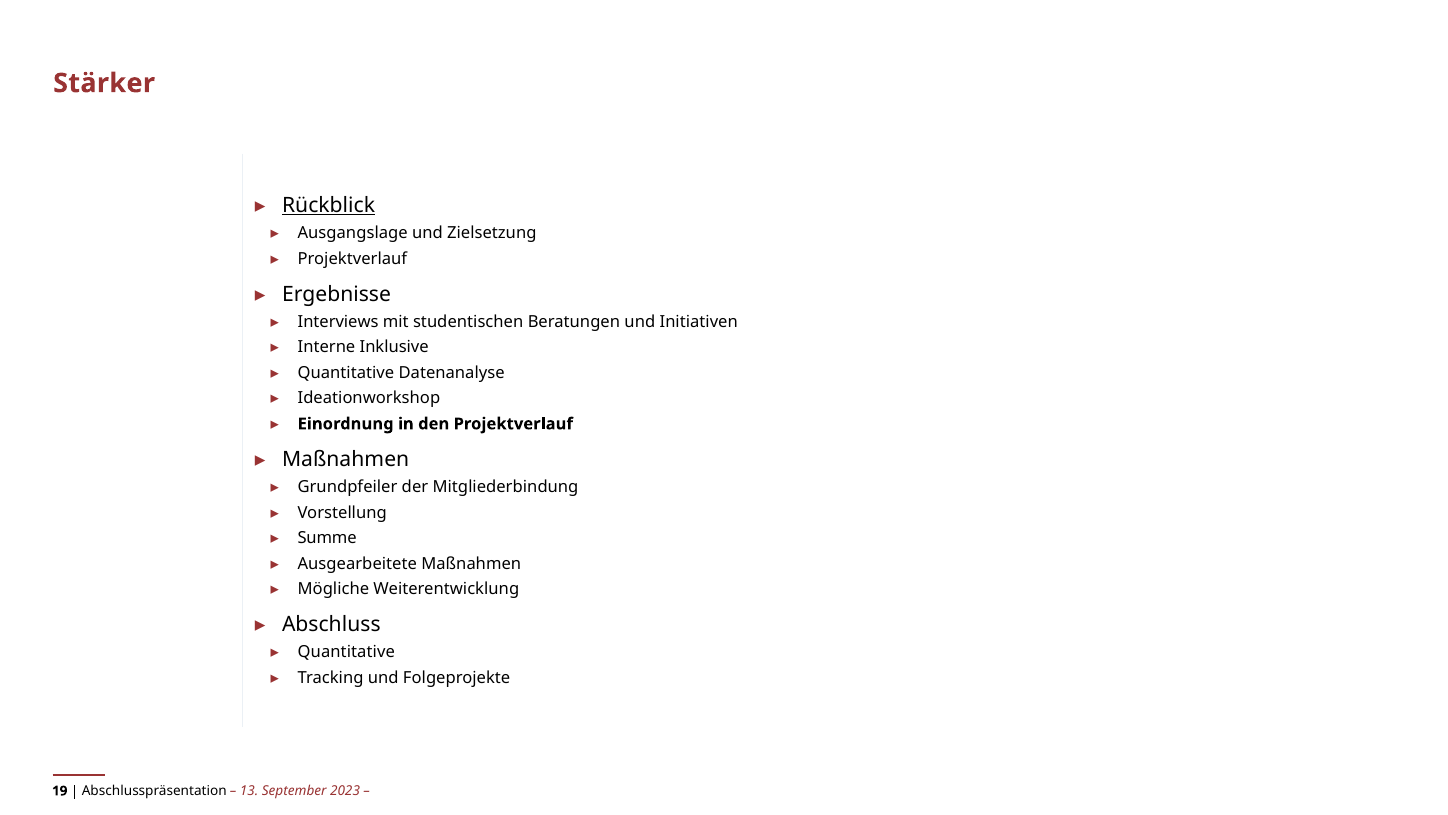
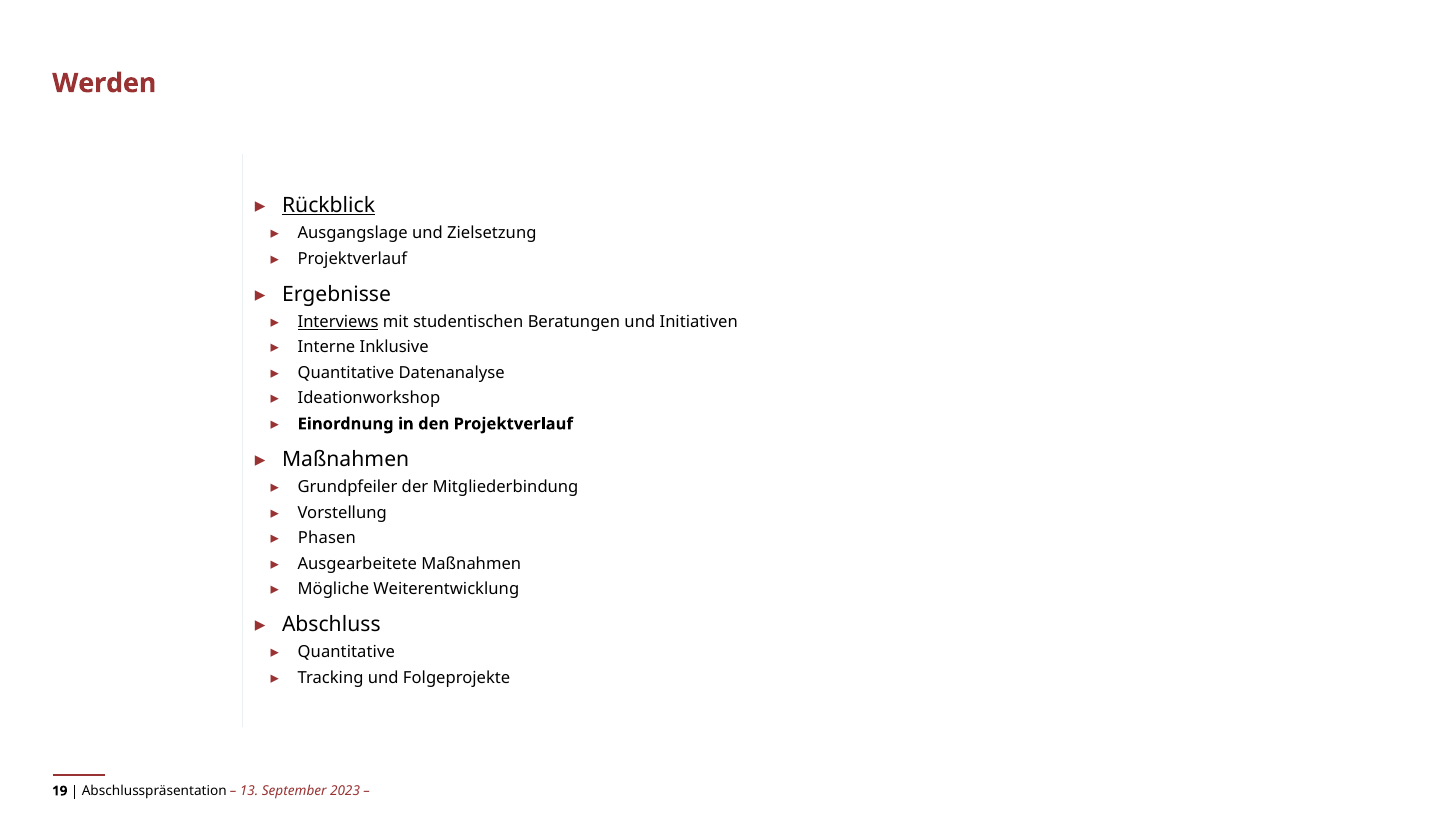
Stärker: Stärker -> Werden (104, 83)
Interviews underline: none -> present (338, 322)
Summe: Summe -> Phasen (327, 538)
